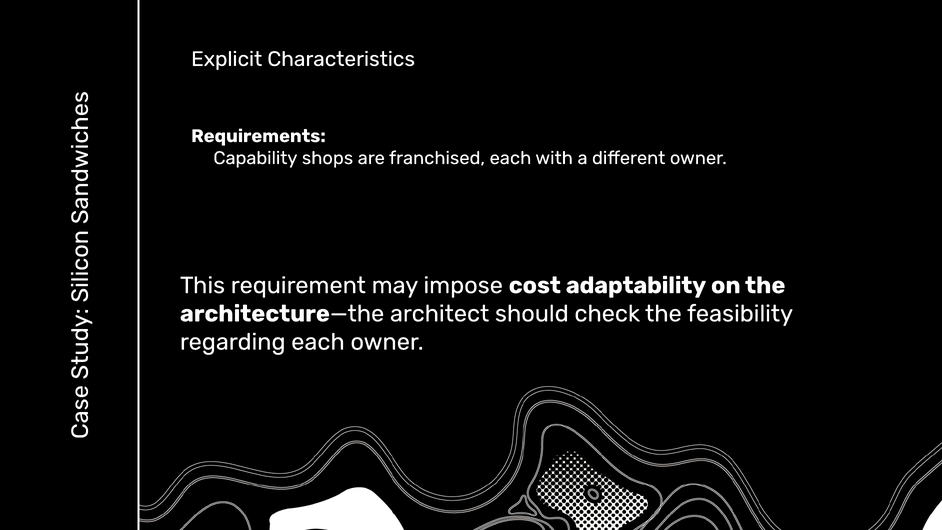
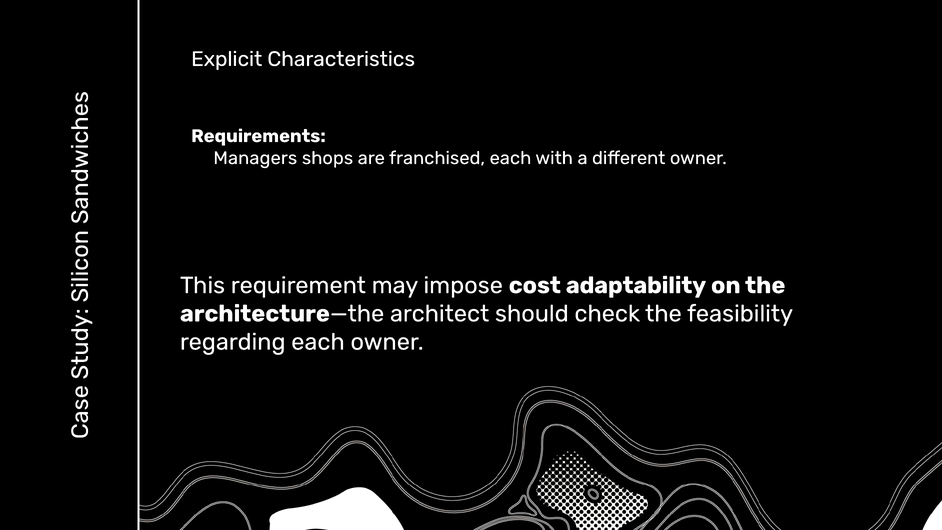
Capability: Capability -> Managers (255, 158)
